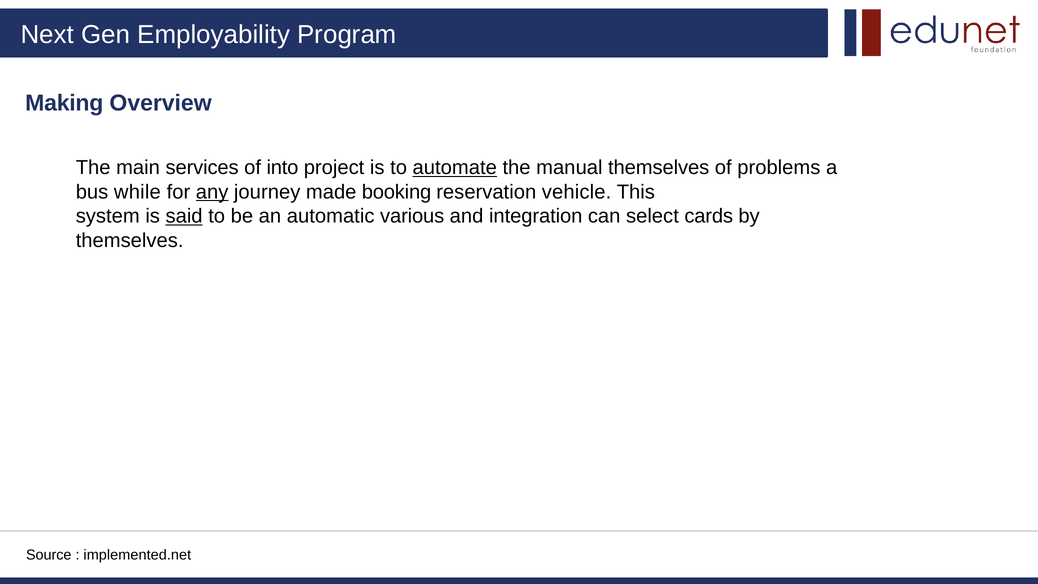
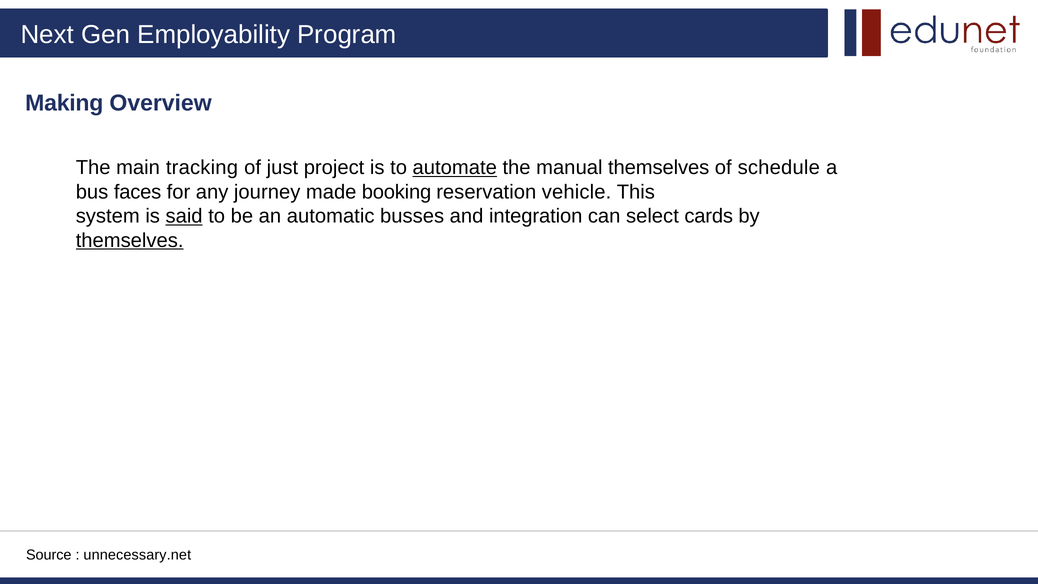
services: services -> tracking (202, 168)
into: into -> just (282, 168)
problems: problems -> schedule (779, 168)
while: while -> faces (138, 192)
any underline: present -> none (212, 192)
various: various -> busses (412, 216)
themselves underline: none -> present (130, 240)
implemented.net: implemented.net -> unnecessary.net (137, 555)
